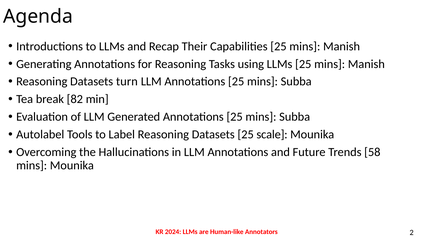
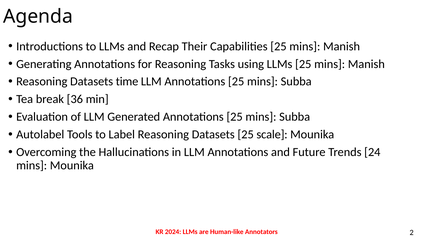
turn: turn -> time (127, 82)
82: 82 -> 36 (75, 99)
58: 58 -> 24 (372, 152)
